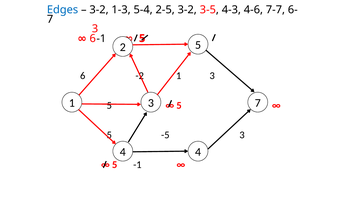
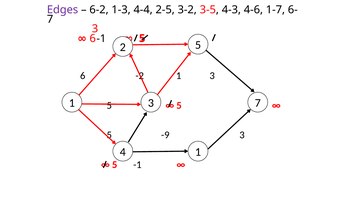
Edges colour: blue -> purple (63, 10)
3-2: 3-2 -> 6-2 (99, 10)
5-4: 5-4 -> 4-4 (143, 10)
7-7: 7-7 -> 1-7 (275, 10)
-5: -5 -> -9 (165, 135)
4 4: 4 -> 1 (198, 152)
